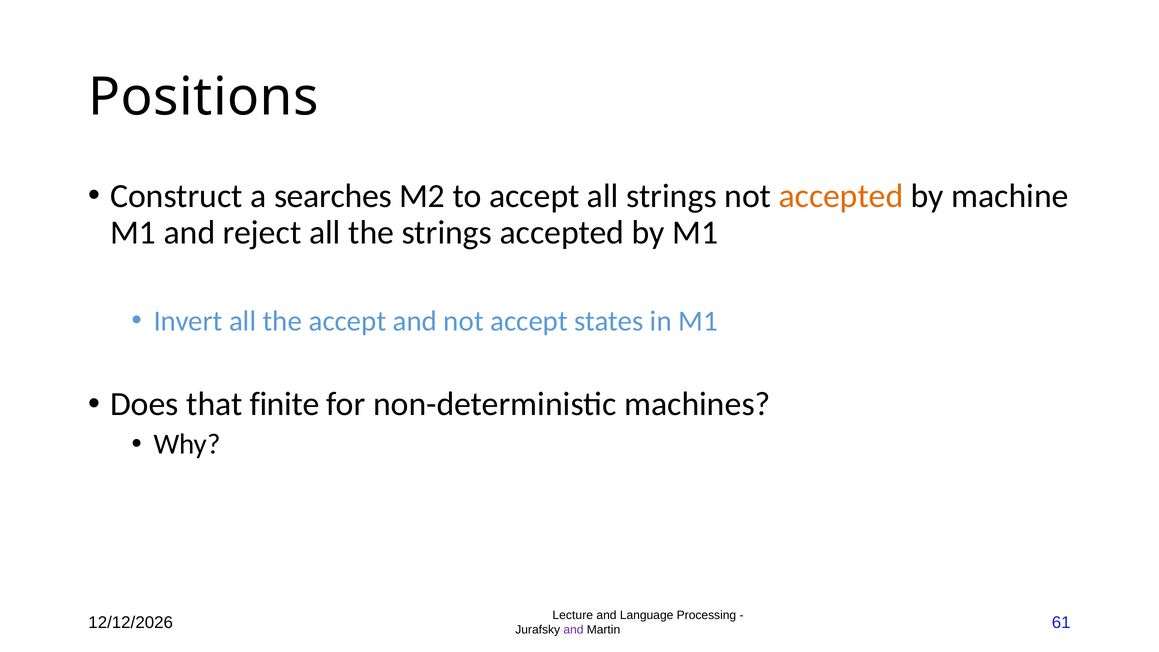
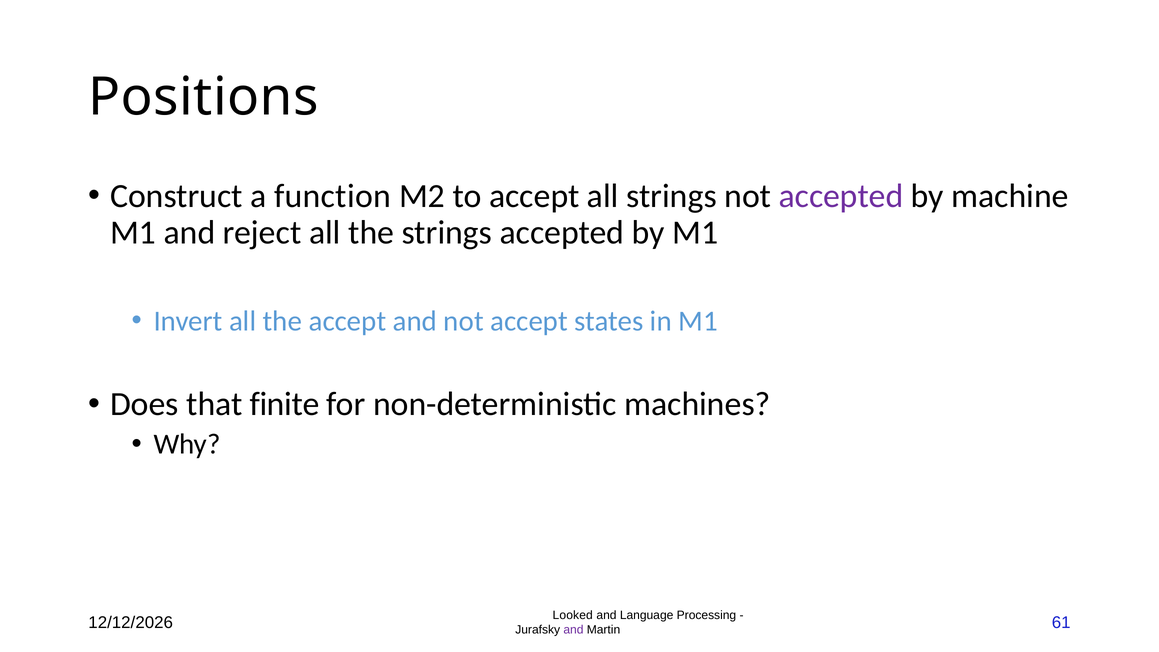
searches: searches -> function (333, 196)
accepted colour: orange -> purple (841, 196)
Lecture: Lecture -> Looked (573, 615)
